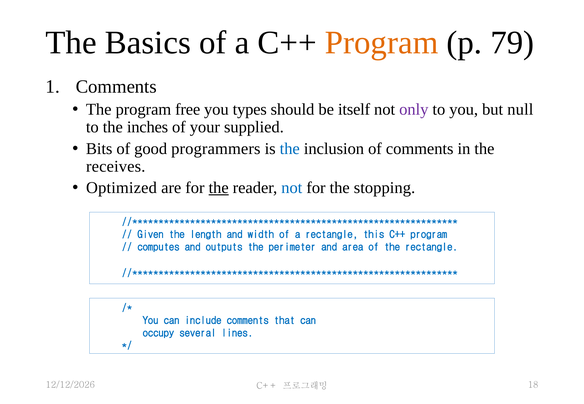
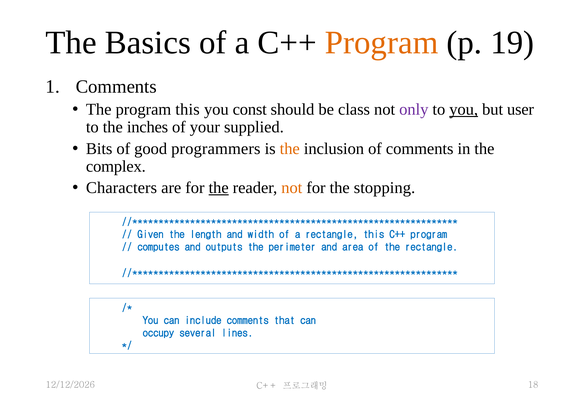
79: 79 -> 19 (512, 43)
program free: free -> this (188, 109)
types: types -> const (250, 109)
itself: itself -> class (354, 109)
you underline: none -> present (464, 109)
null: null -> user (521, 109)
the colour: blue -> orange (290, 149)
receives: receives -> complex (116, 167)
Optimized: Optimized -> Characters (122, 188)
not colour: blue -> orange (292, 188)
